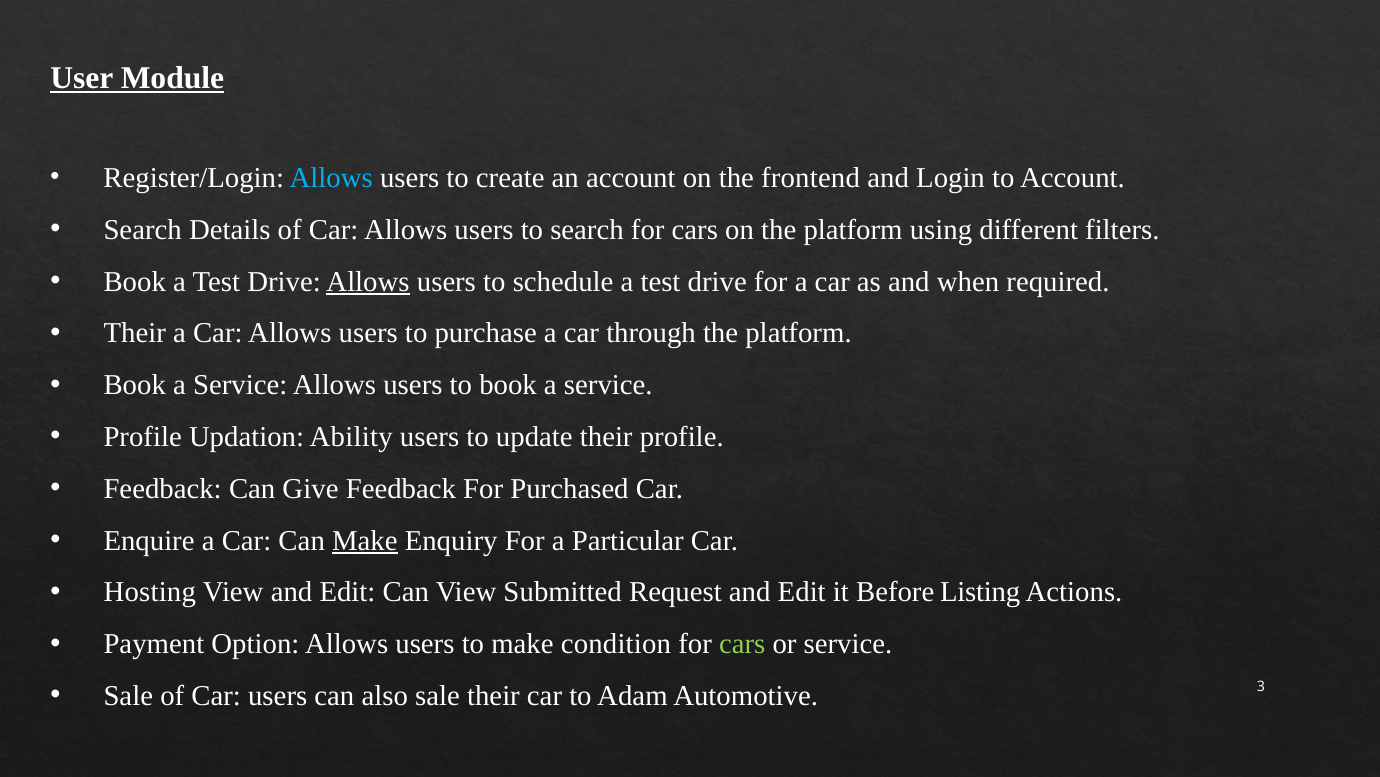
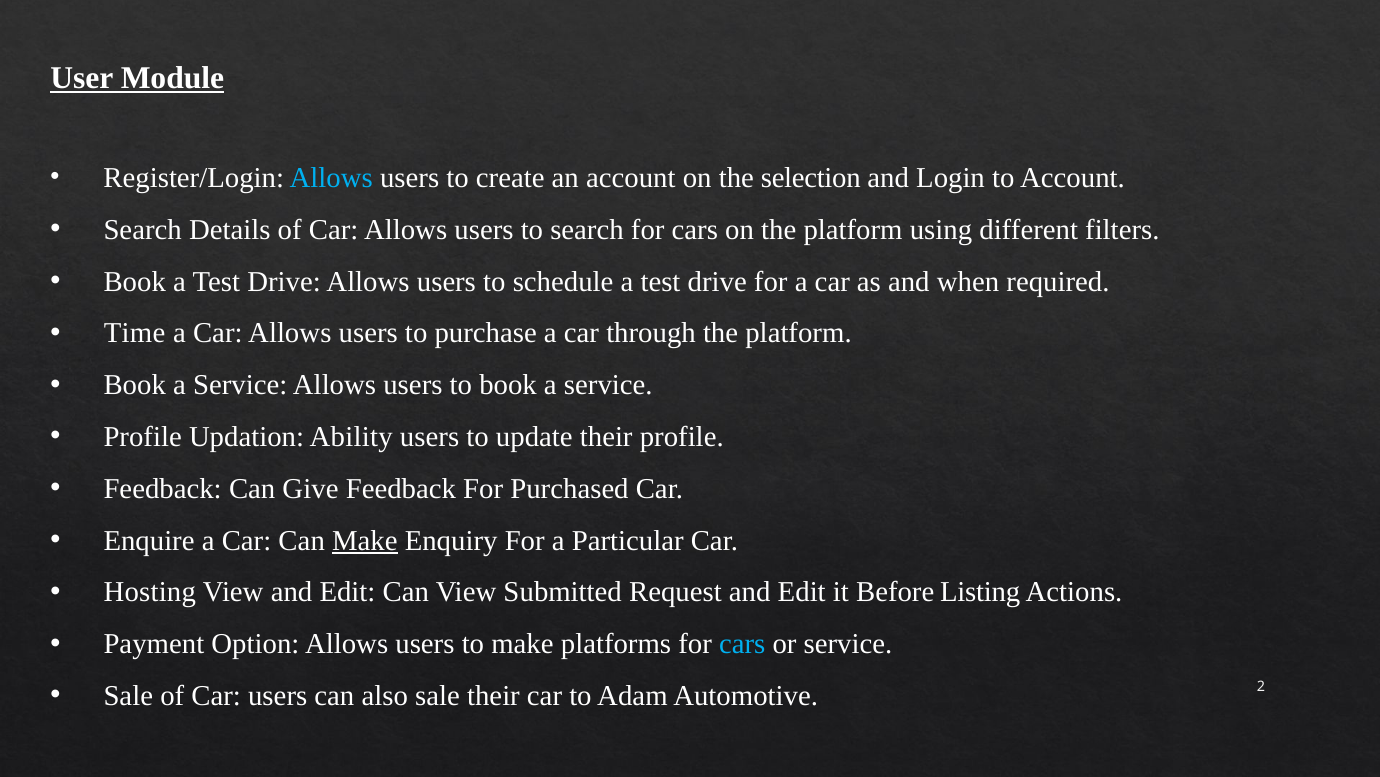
frontend: frontend -> selection (811, 178)
Allows underline: present -> none (368, 281)
Their: Their -> Time (135, 333)
condition: condition -> platforms (616, 644)
cars colour: light green -> light blue (742, 644)
3: 3 -> 2 (1261, 686)
